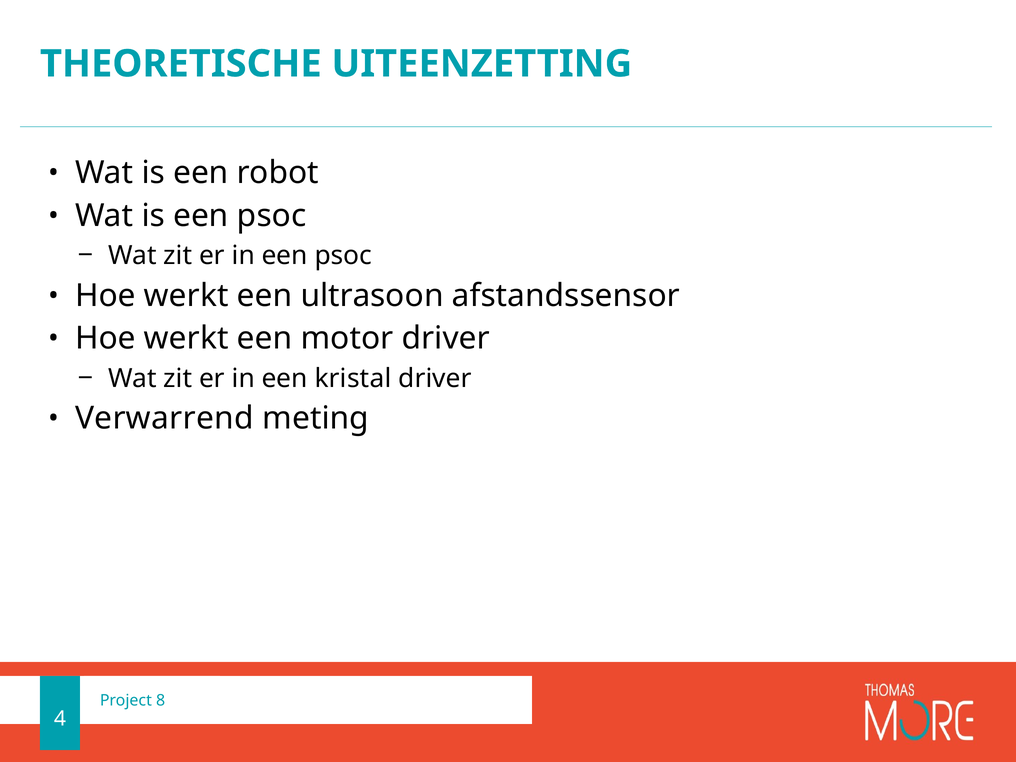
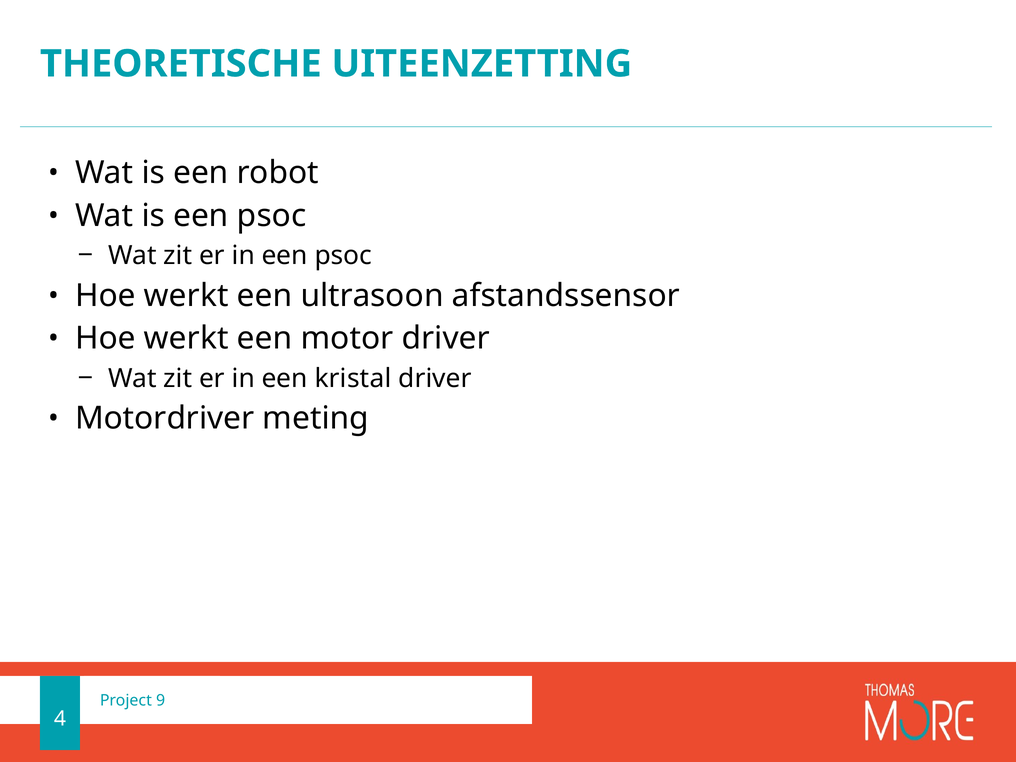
Verwarrend: Verwarrend -> Motordriver (165, 418)
8: 8 -> 9 (161, 701)
